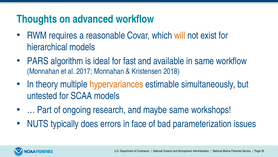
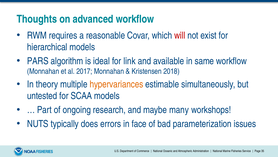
will colour: orange -> red (180, 35)
fast: fast -> link (130, 61)
maybe same: same -> many (179, 110)
